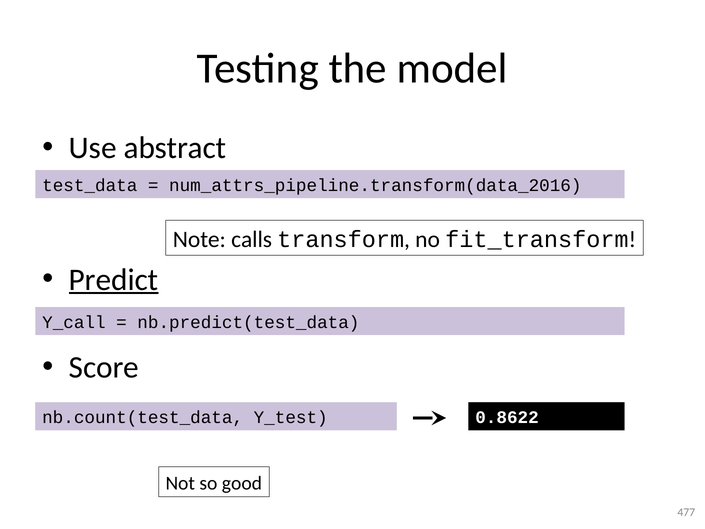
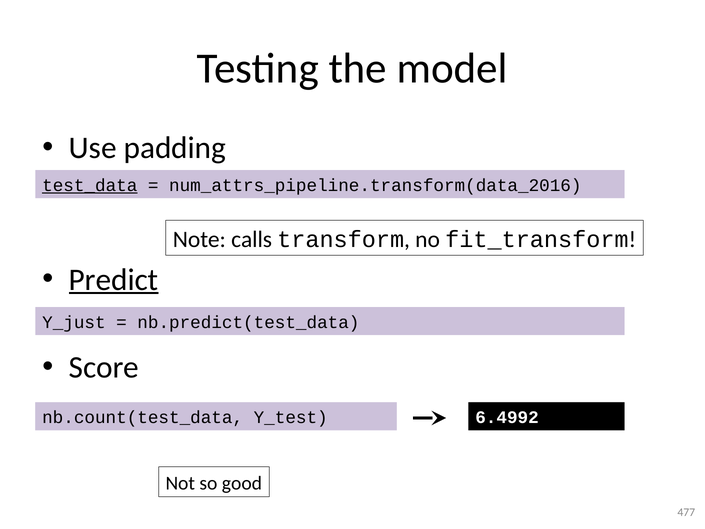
abstract: abstract -> padding (175, 148)
test_data underline: none -> present (90, 185)
Y_call: Y_call -> Y_just (74, 322)
0.8622: 0.8622 -> 6.4992 (507, 417)
